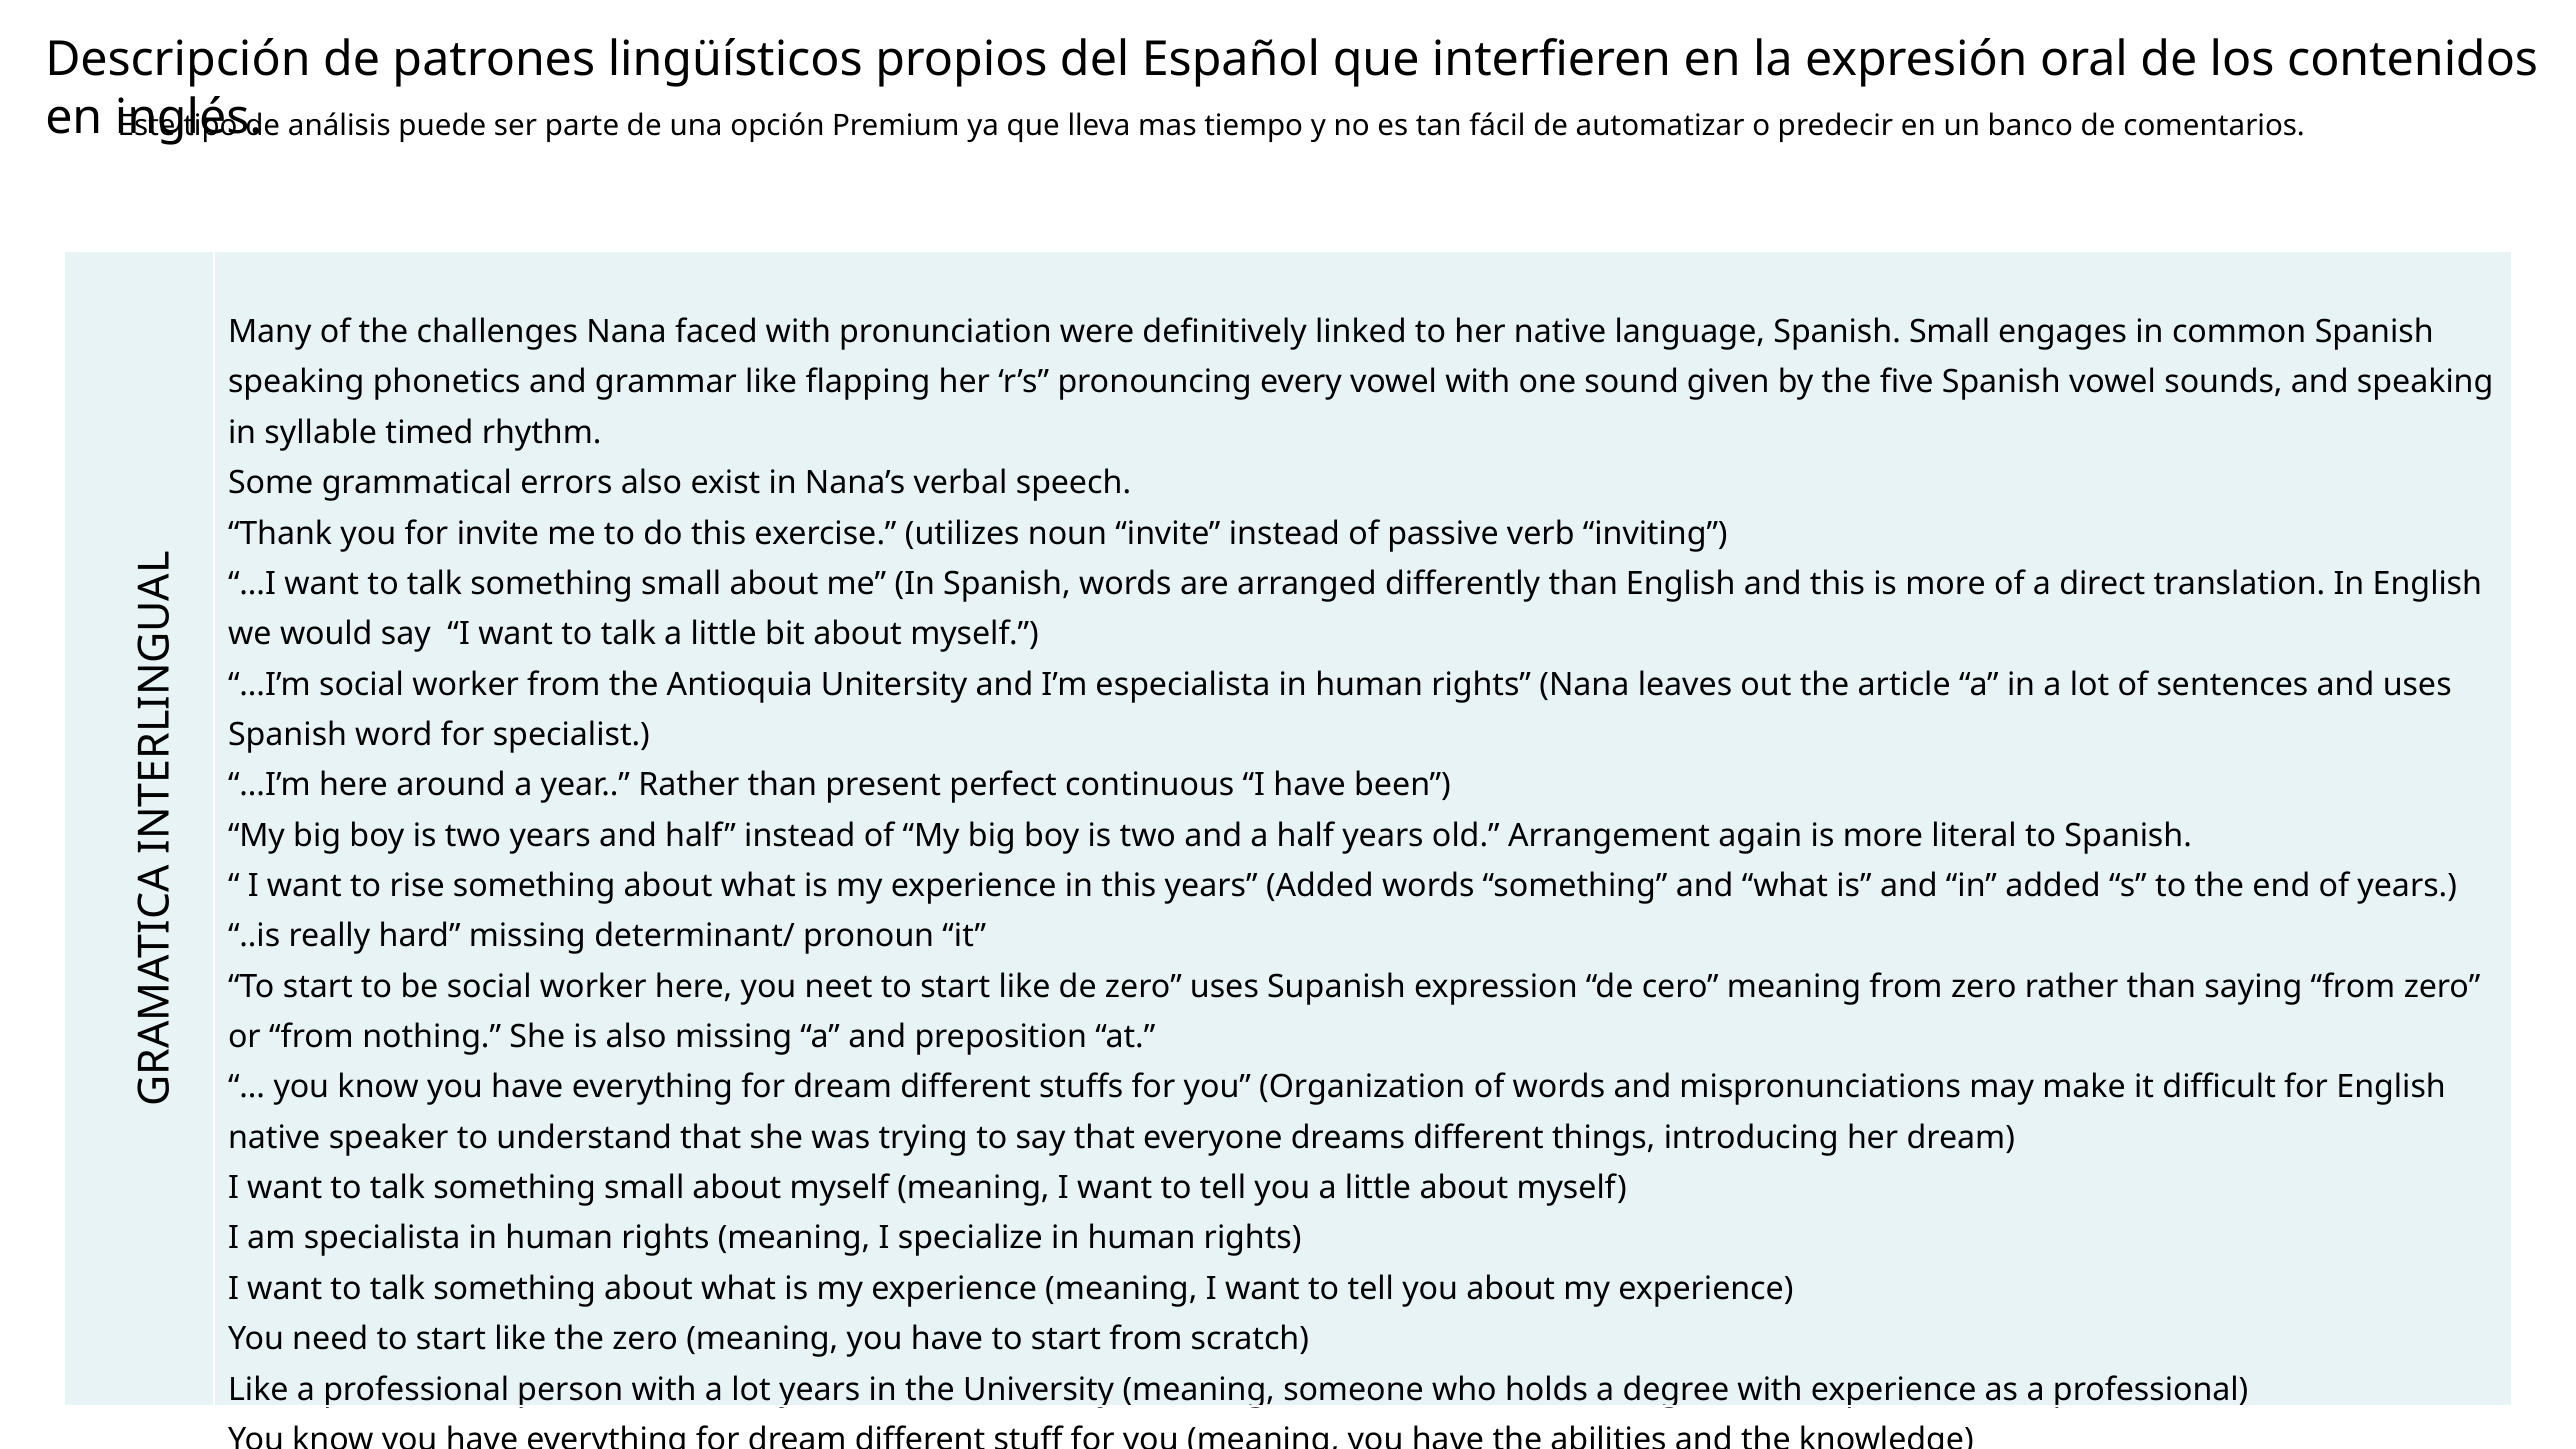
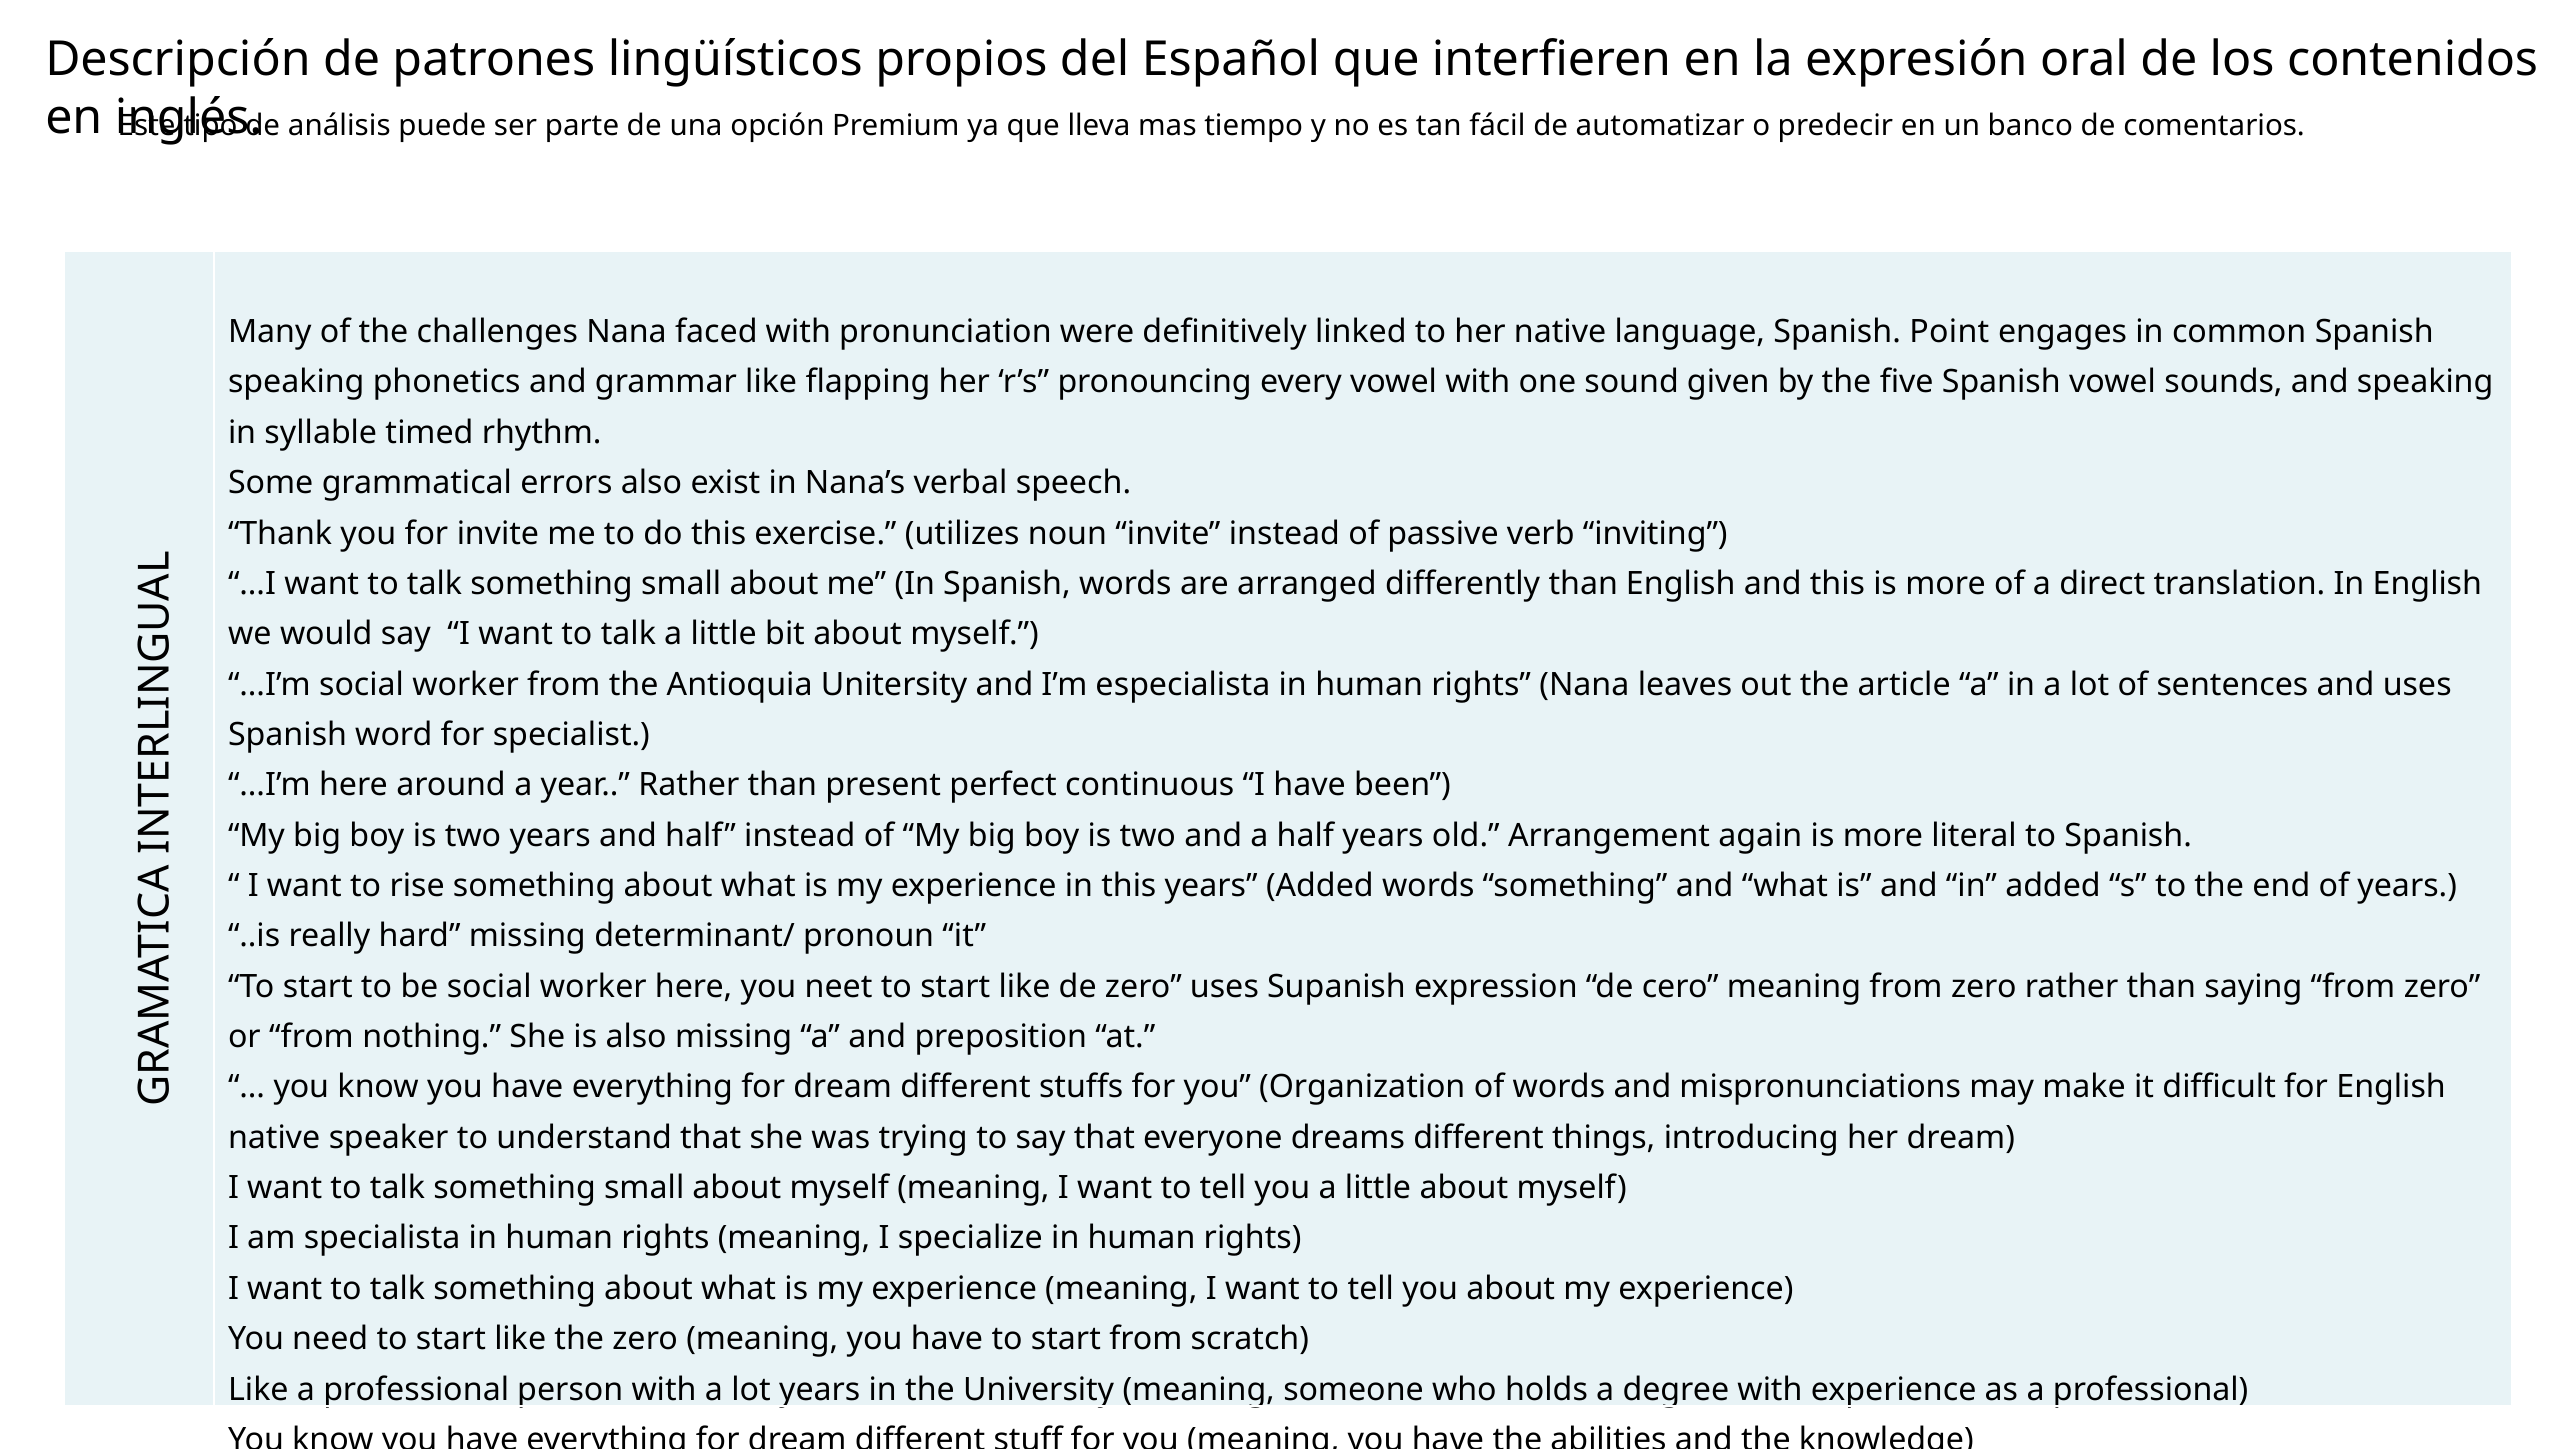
Spanish Small: Small -> Point (1949, 332)
